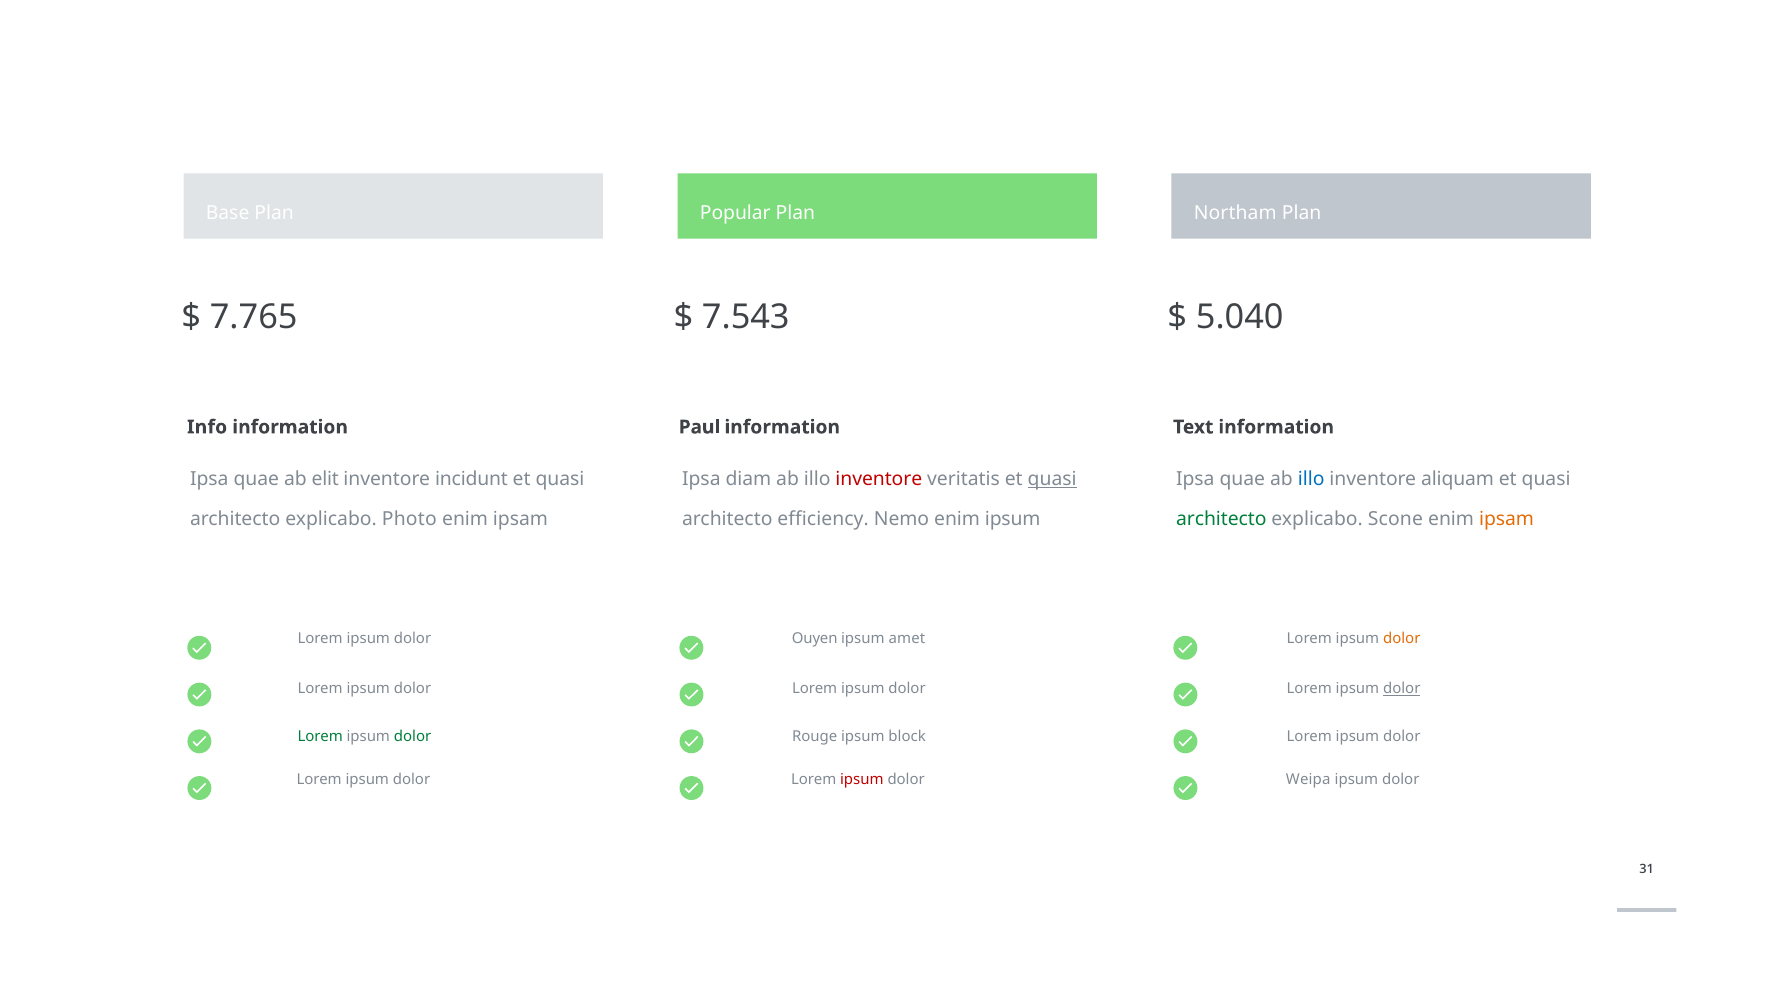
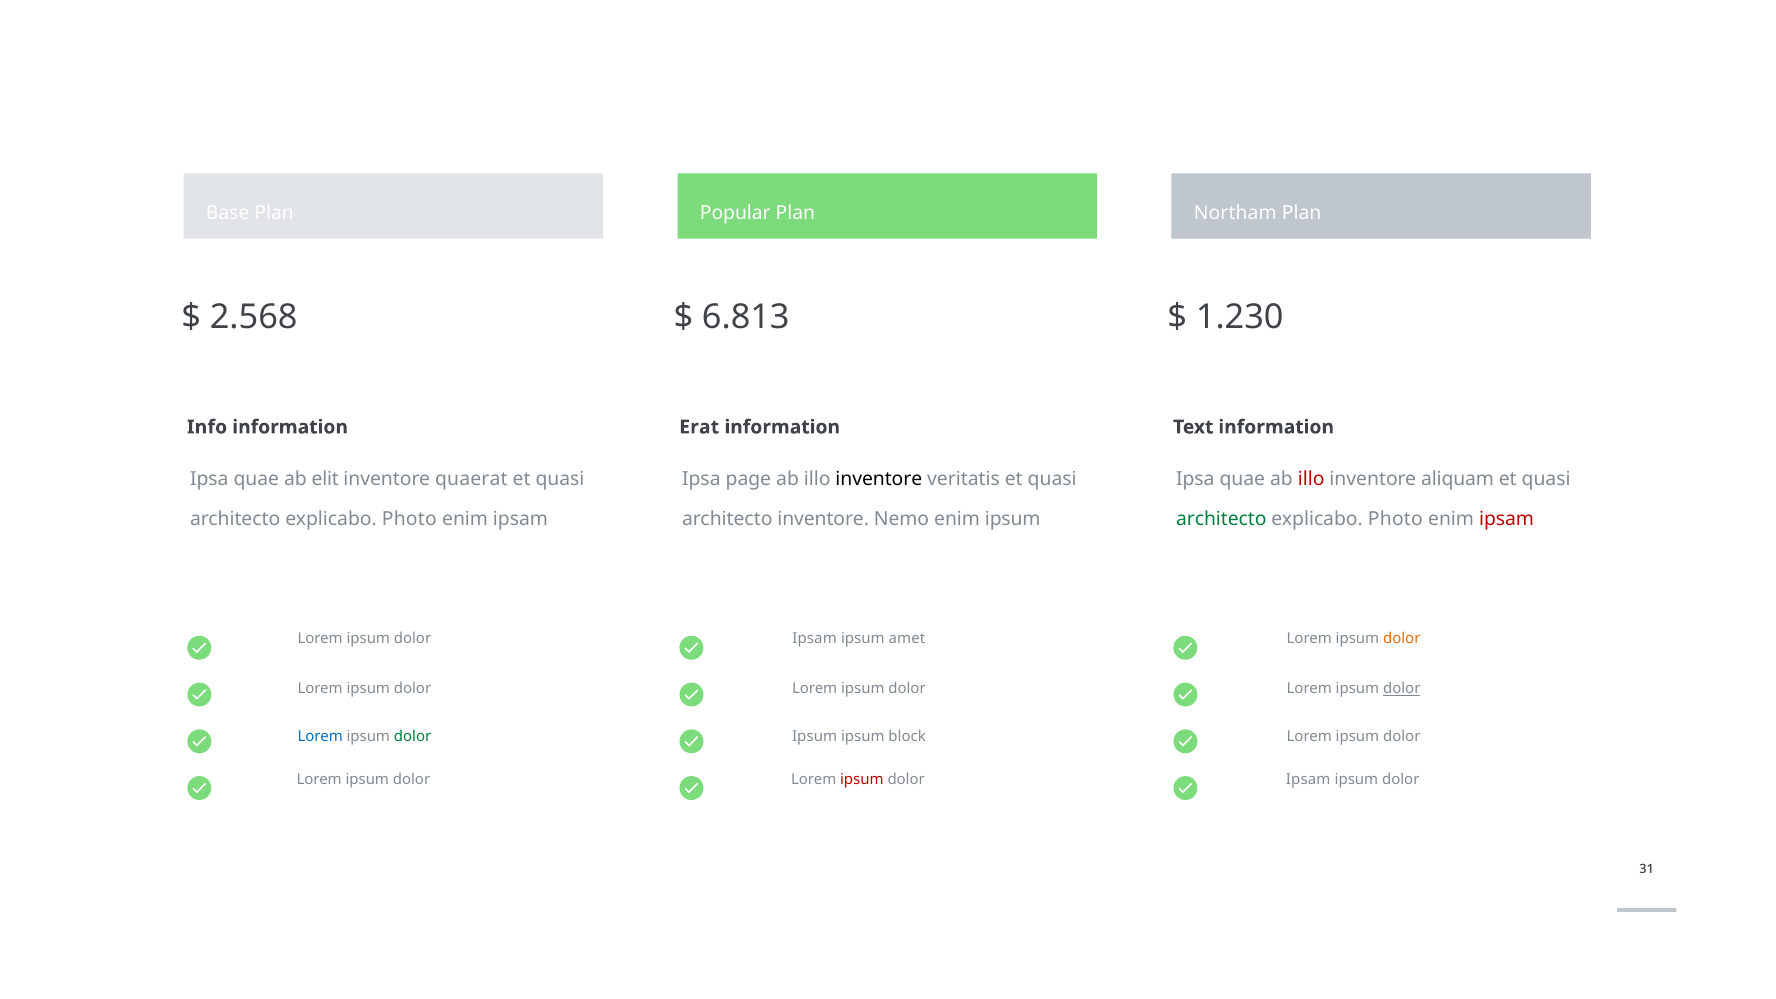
7.765: 7.765 -> 2.568 (254, 317)
7.543: 7.543 -> 6.813 (746, 317)
5.040: 5.040 -> 1.230 (1240, 317)
Paul: Paul -> Erat (699, 427)
incidunt: incidunt -> quaerat (471, 479)
diam: diam -> page (748, 479)
inventore colour: red -> black (879, 479)
quasi underline: present -> none (1052, 479)
illo colour: blue -> red (1311, 479)
architecto efficiency: efficiency -> inventore (823, 520)
Scone: Scone -> Photo (1395, 520)
ipsam colour: orange -> red (1507, 520)
Ouyen: Ouyen -> Ipsam (815, 639)
Lorem colour: green -> blue (320, 736)
Rouge: Rouge -> Ipsum (815, 736)
Weipa: Weipa -> Ipsam (1308, 779)
